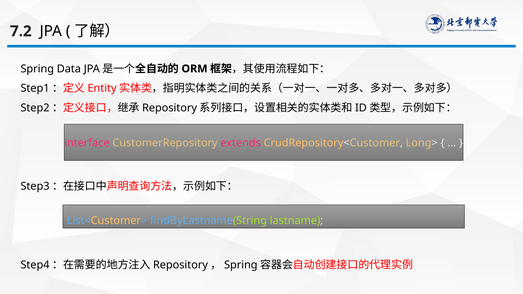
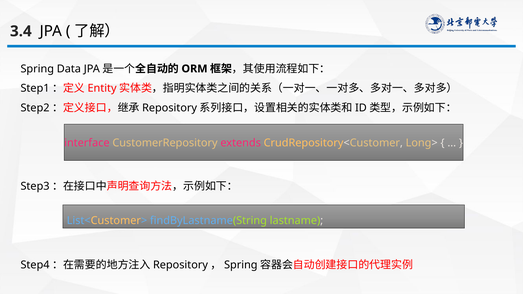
7.2: 7.2 -> 3.4 (21, 31)
